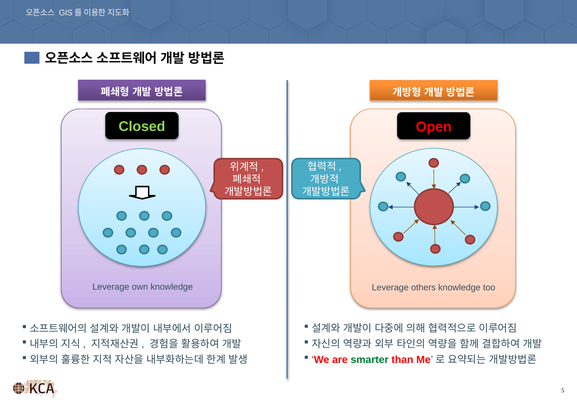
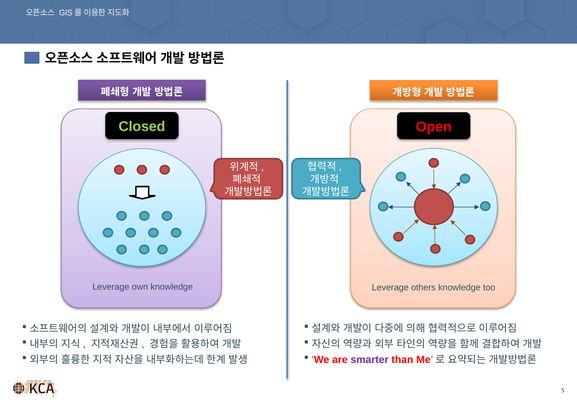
smarter colour: green -> purple (370, 359)
